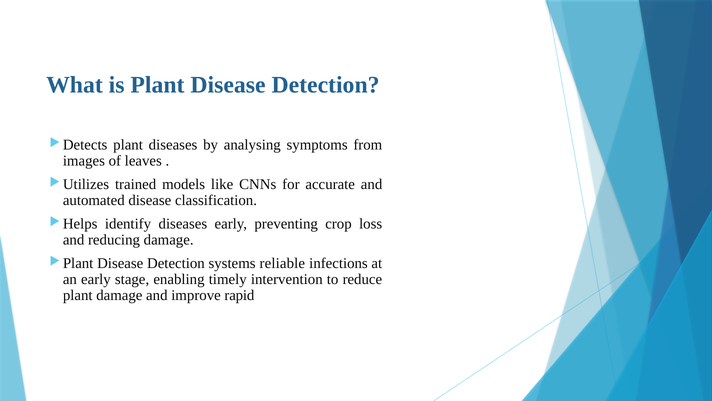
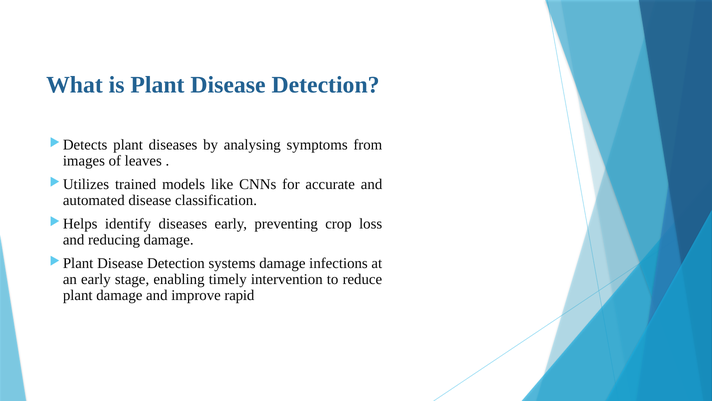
systems reliable: reliable -> damage (282, 263)
